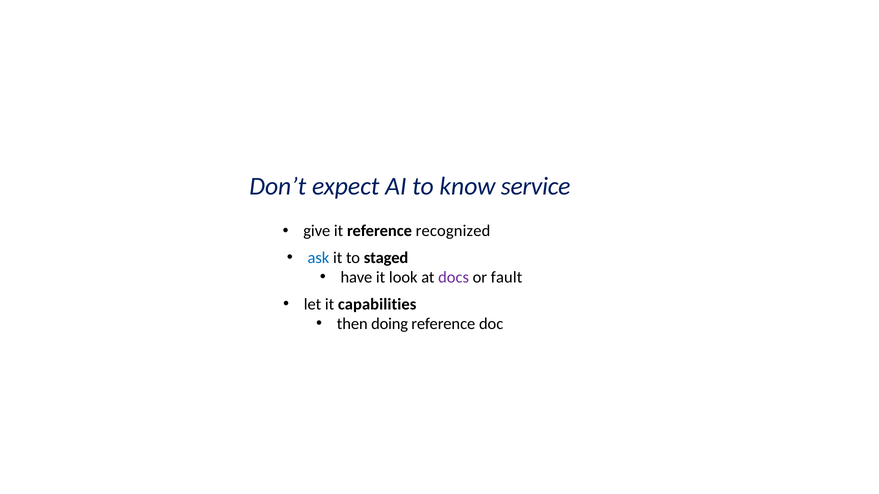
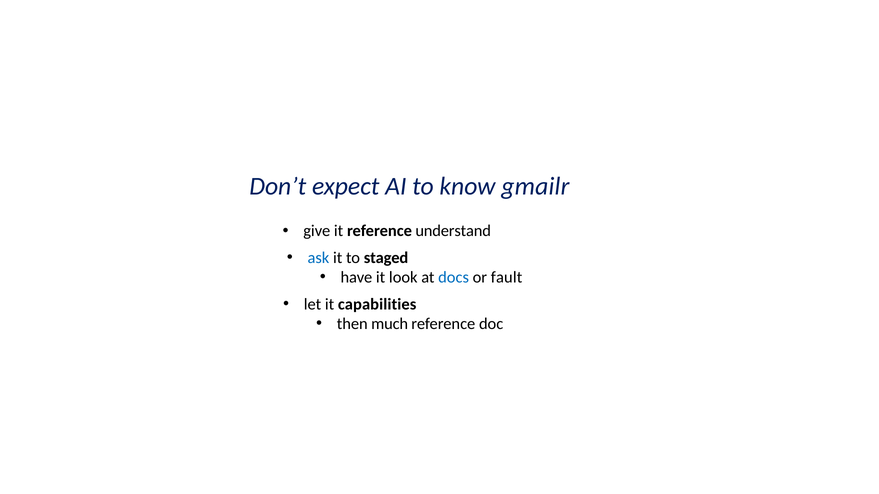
service: service -> gmailr (535, 186)
recognized: recognized -> understand (453, 231)
docs colour: purple -> blue (454, 278)
doing: doing -> much (390, 324)
